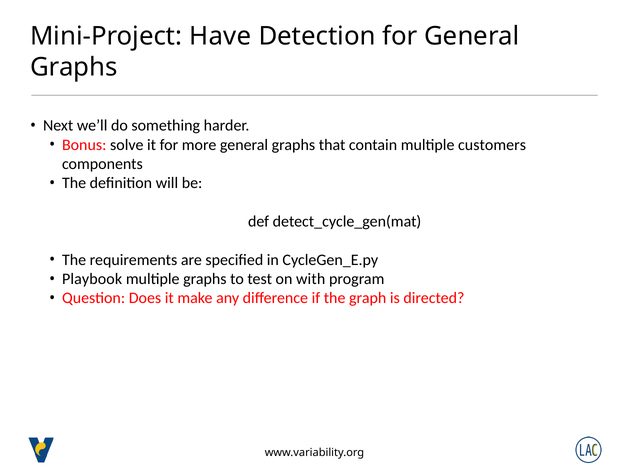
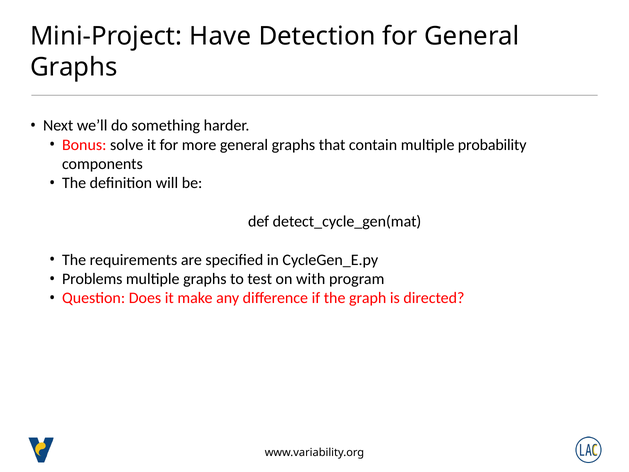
customers: customers -> probability (492, 145)
Playbook: Playbook -> Problems (92, 279)
